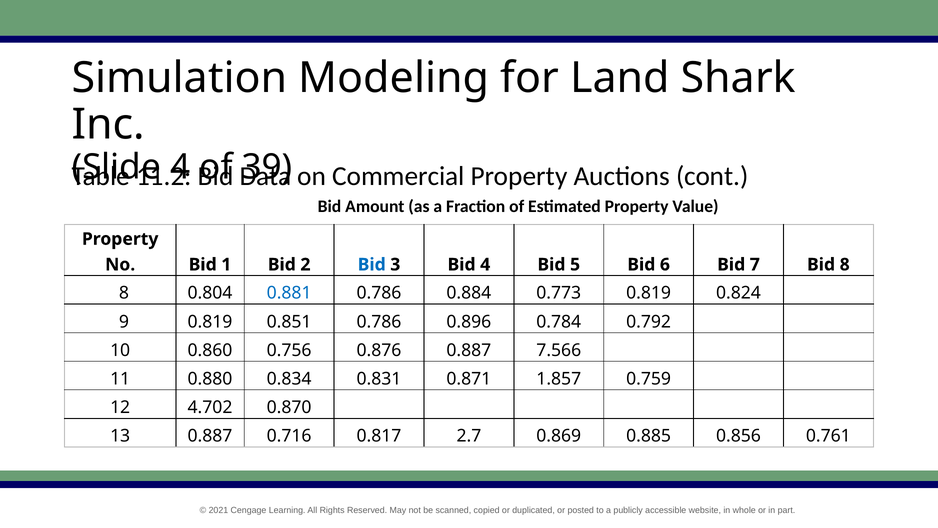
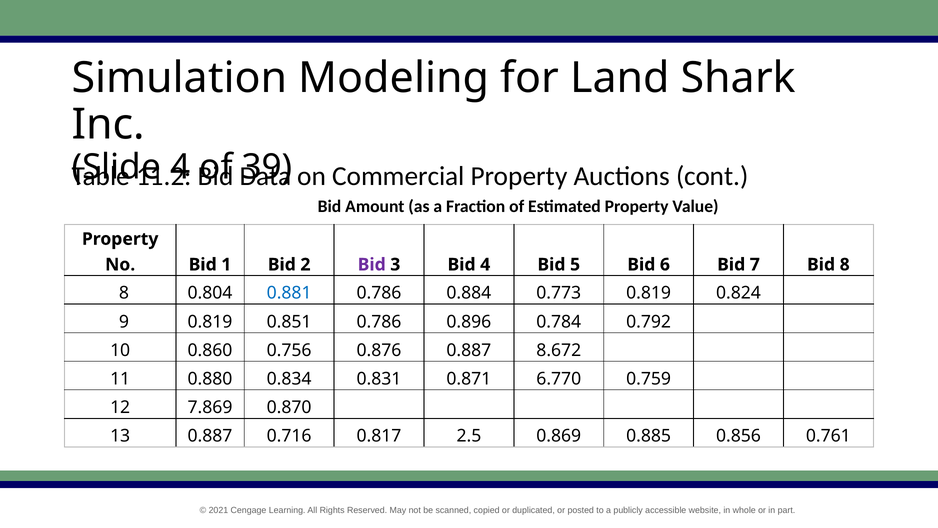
Bid colour: blue -> purple (372, 264)
7.566: 7.566 -> 8.672 (559, 350)
1.857: 1.857 -> 6.770 (559, 379)
4.702: 4.702 -> 7.869 (210, 407)
2.7: 2.7 -> 2.5 (469, 436)
